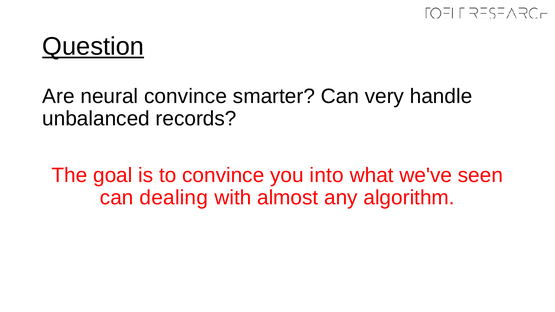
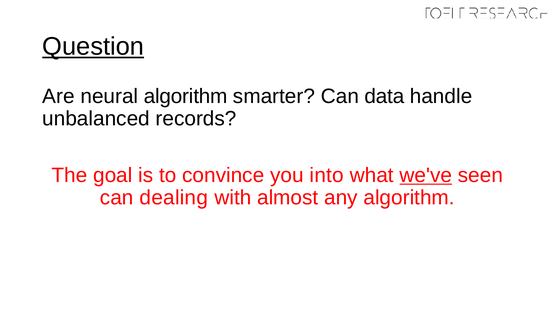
neural convince: convince -> algorithm (186, 96)
very: very -> data (384, 96)
we've underline: none -> present (426, 175)
